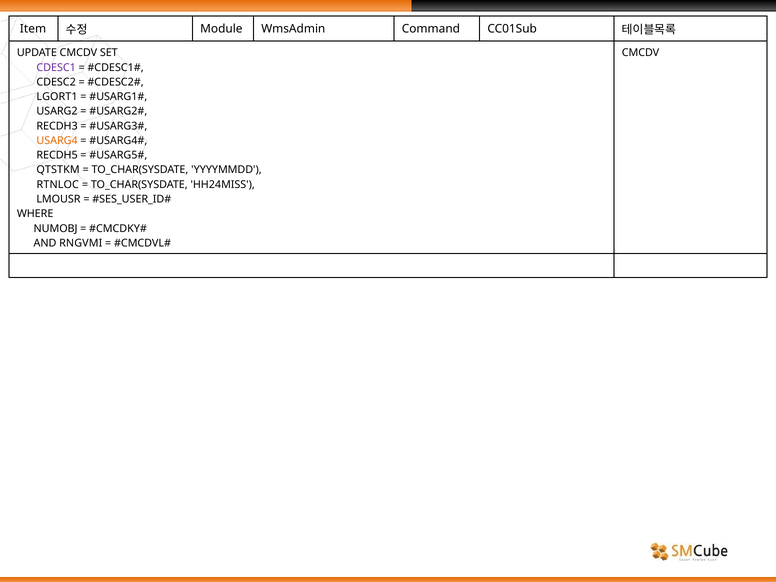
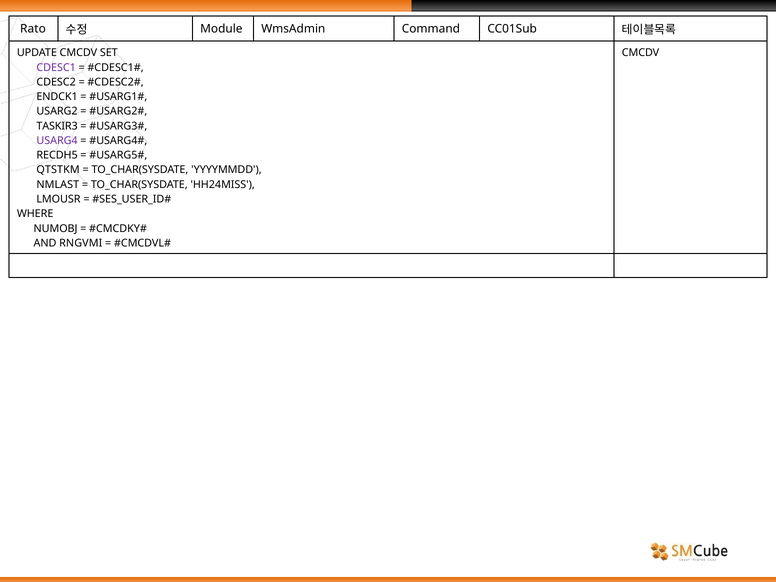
Item: Item -> Rato (33, 29)
LGORT1: LGORT1 -> ENDCK1 (57, 97)
RECDH3: RECDH3 -> TASKIR3 (57, 126)
USARG4 colour: orange -> purple (57, 141)
RTNLOC: RTNLOC -> NMLAST (58, 185)
